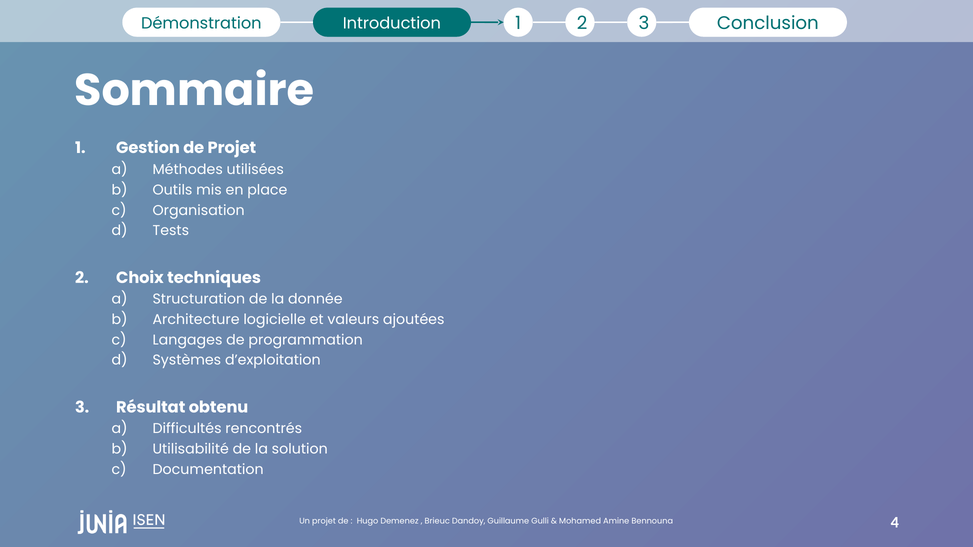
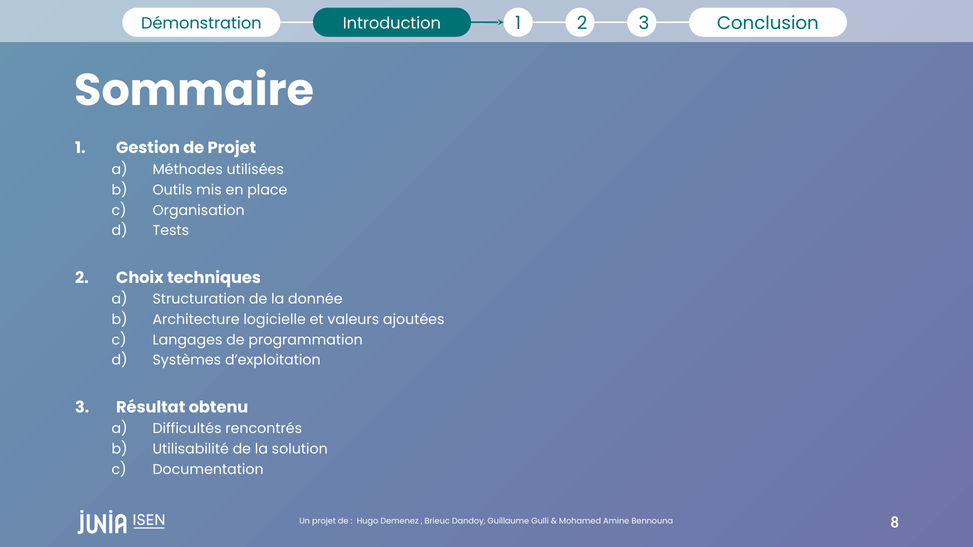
4: 4 -> 8 (895, 523)
